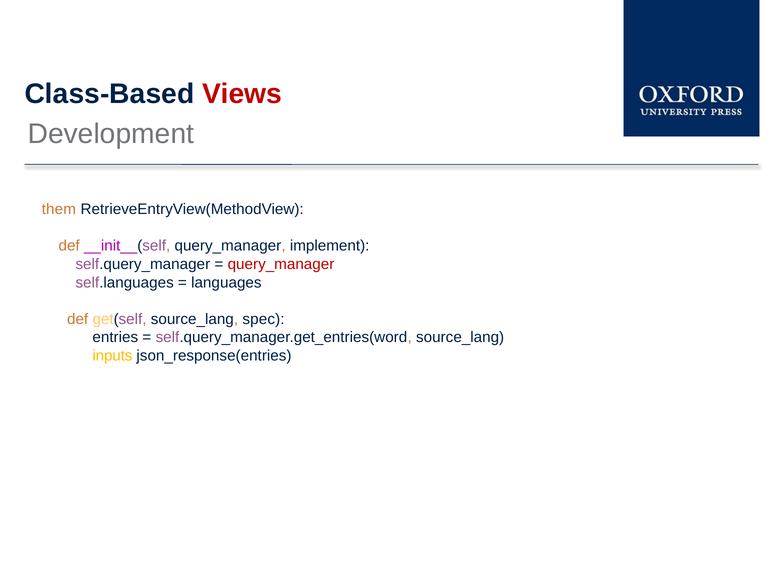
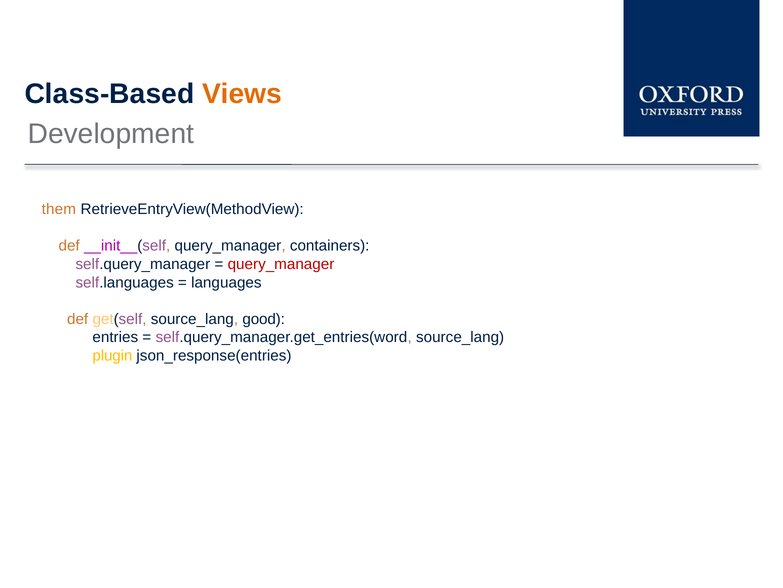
Views colour: red -> orange (242, 94)
implement: implement -> containers (330, 246)
spec: spec -> good (264, 319)
inputs: inputs -> plugin (112, 355)
